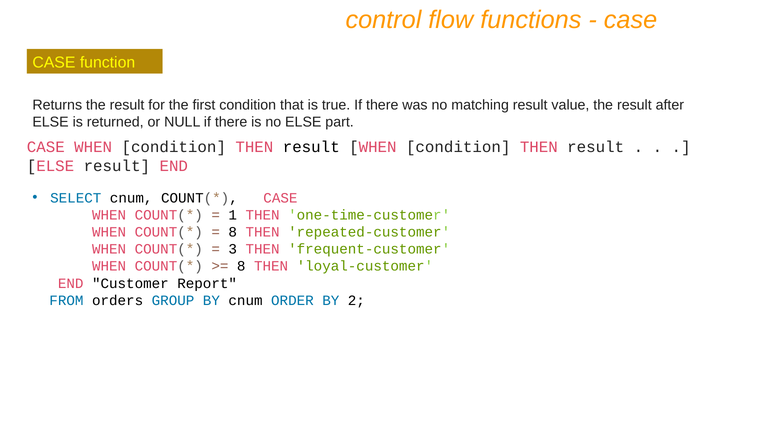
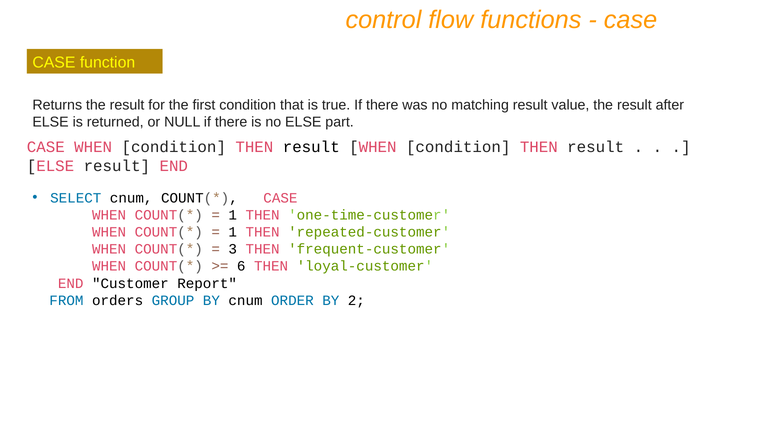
8: 8 -> 1 (233, 232)
8: 8 -> 6 (241, 266)
